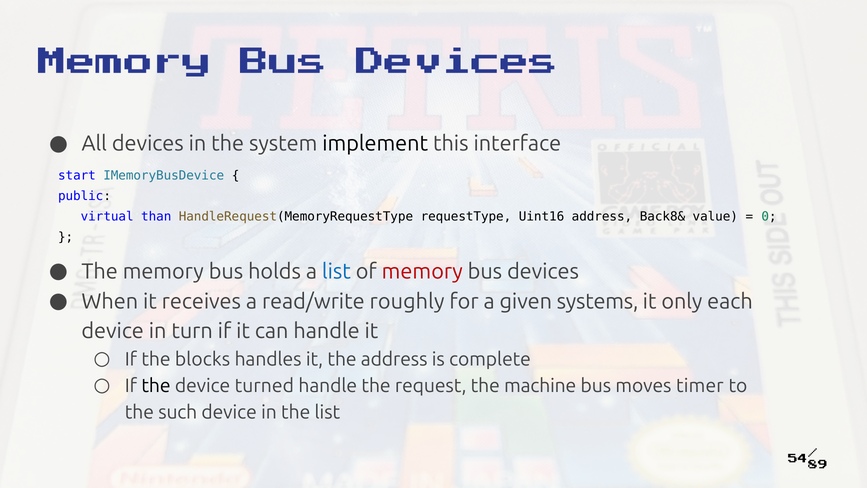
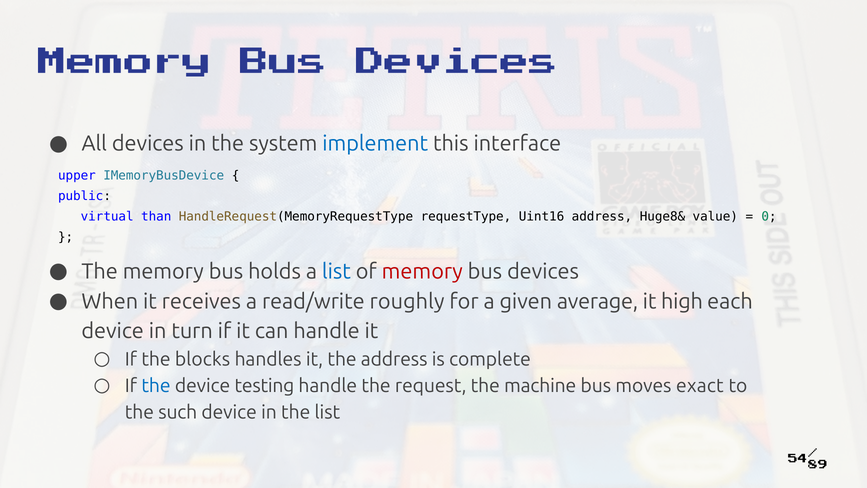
implement colour: black -> blue (375, 144)
start: start -> upper (77, 176)
Back8&: Back8& -> Huge8& (662, 217)
systems: systems -> average (598, 301)
only: only -> high (682, 301)
the colour: black -> blue (156, 386)
turned: turned -> testing (264, 386)
timer: timer -> exact (700, 386)
